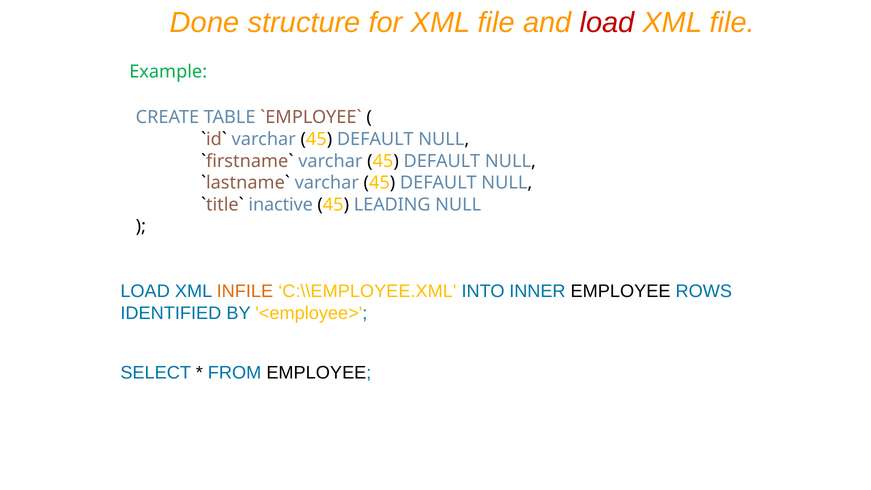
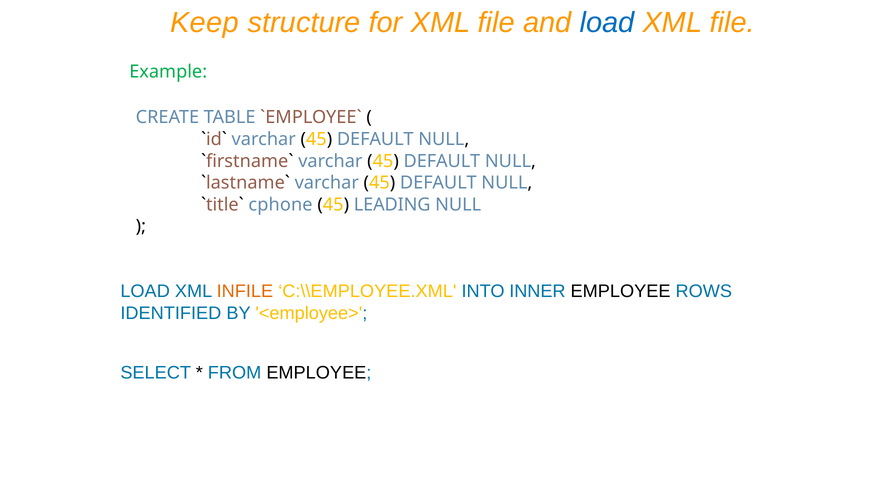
Done: Done -> Keep (205, 23)
load colour: red -> blue (607, 23)
inactive: inactive -> cphone (281, 205)
